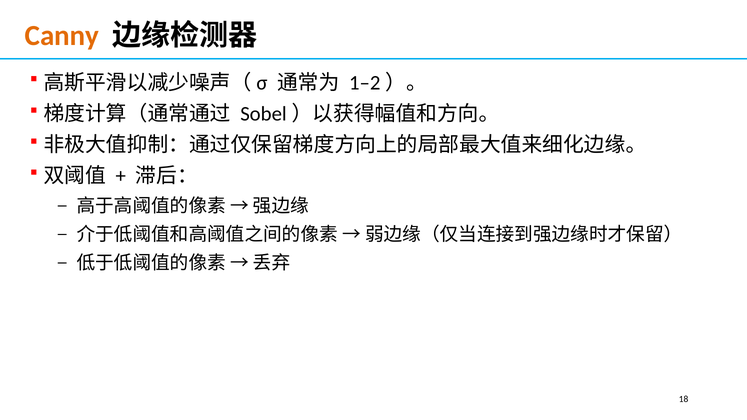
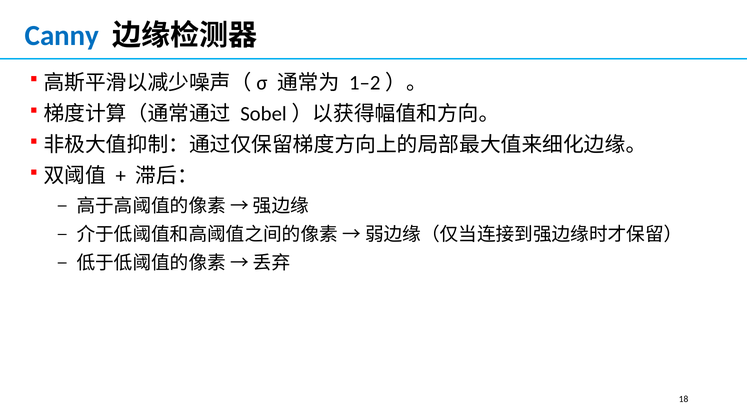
Canny colour: orange -> blue (62, 36)
